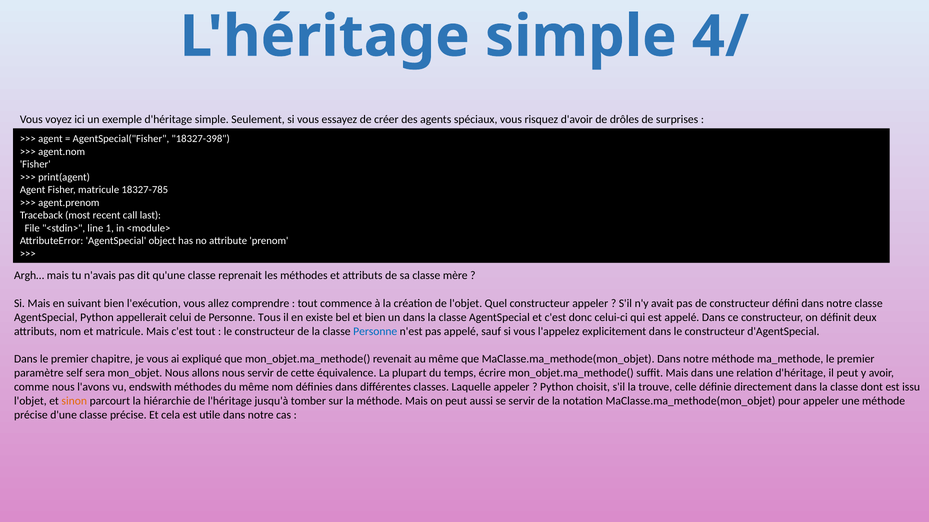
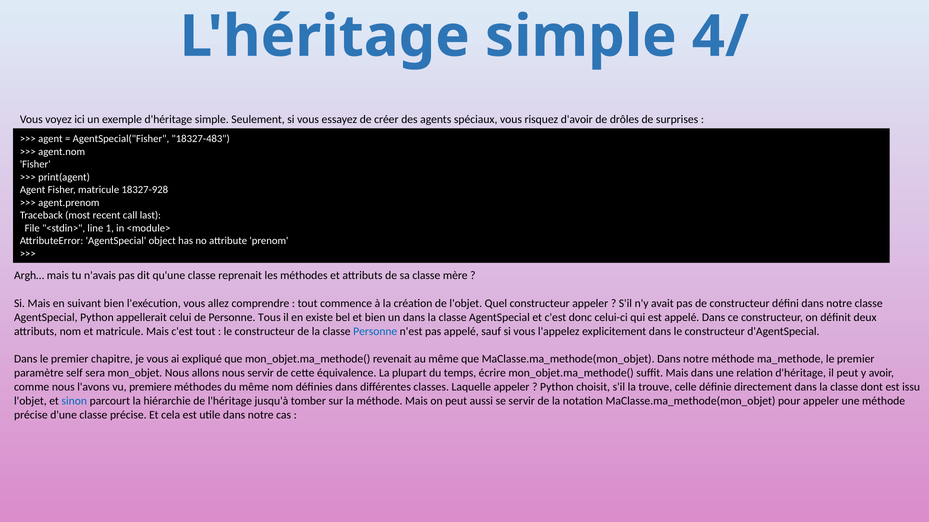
18327-398: 18327-398 -> 18327-483 (201, 139)
18327-785: 18327-785 -> 18327-928 (145, 190)
endswith: endswith -> premiere (150, 387)
sinon colour: orange -> blue (74, 401)
